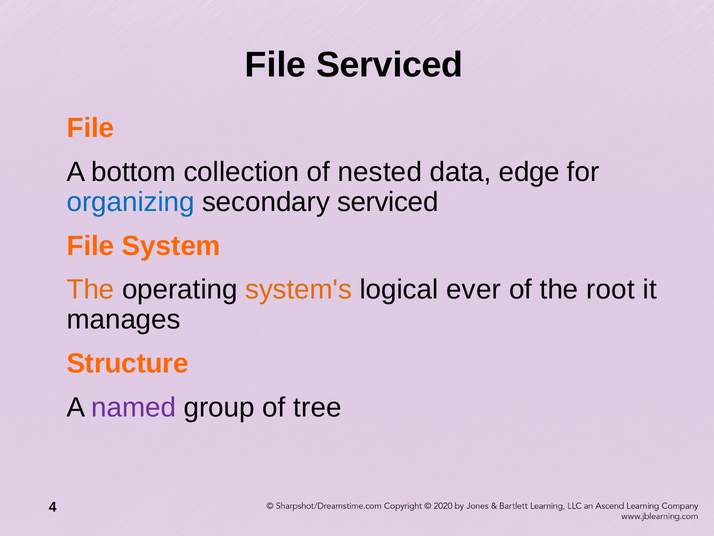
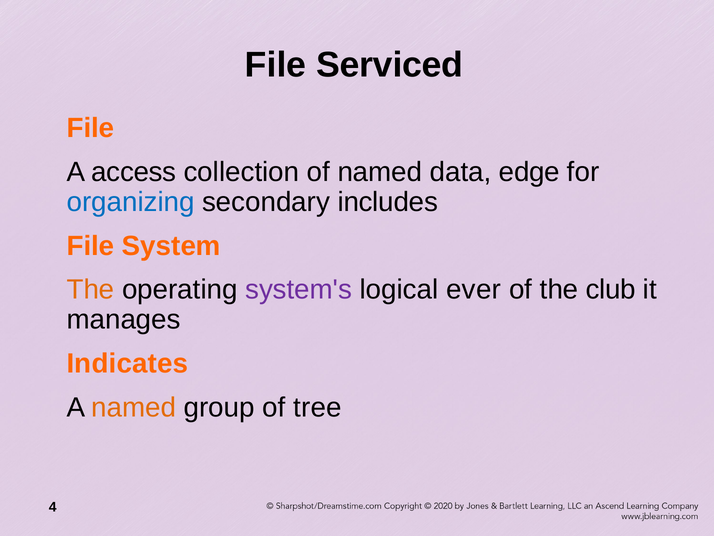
bottom: bottom -> access (134, 172)
of nested: nested -> named (380, 172)
secondary serviced: serviced -> includes (388, 202)
system's colour: orange -> purple (299, 290)
root: root -> club (611, 290)
Structure: Structure -> Indicates (127, 363)
named colour: purple -> orange (134, 407)
